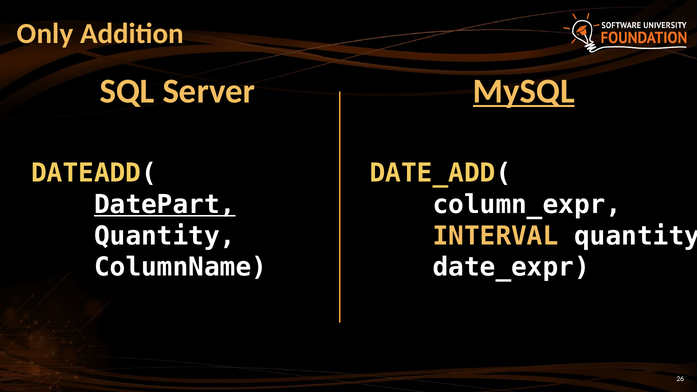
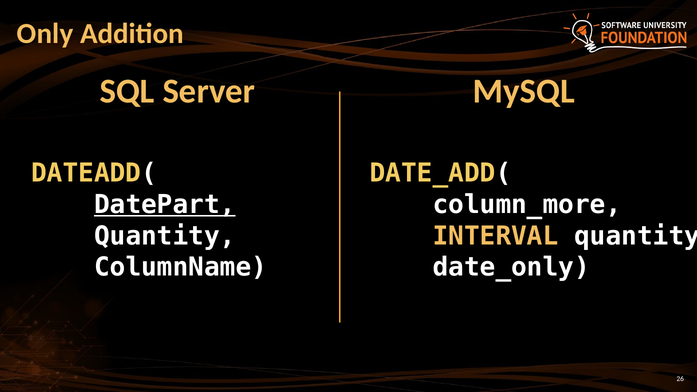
MySQL underline: present -> none (524, 91)
column_expr: column_expr -> column_more (527, 205)
date_expr: date_expr -> date_only (511, 267)
